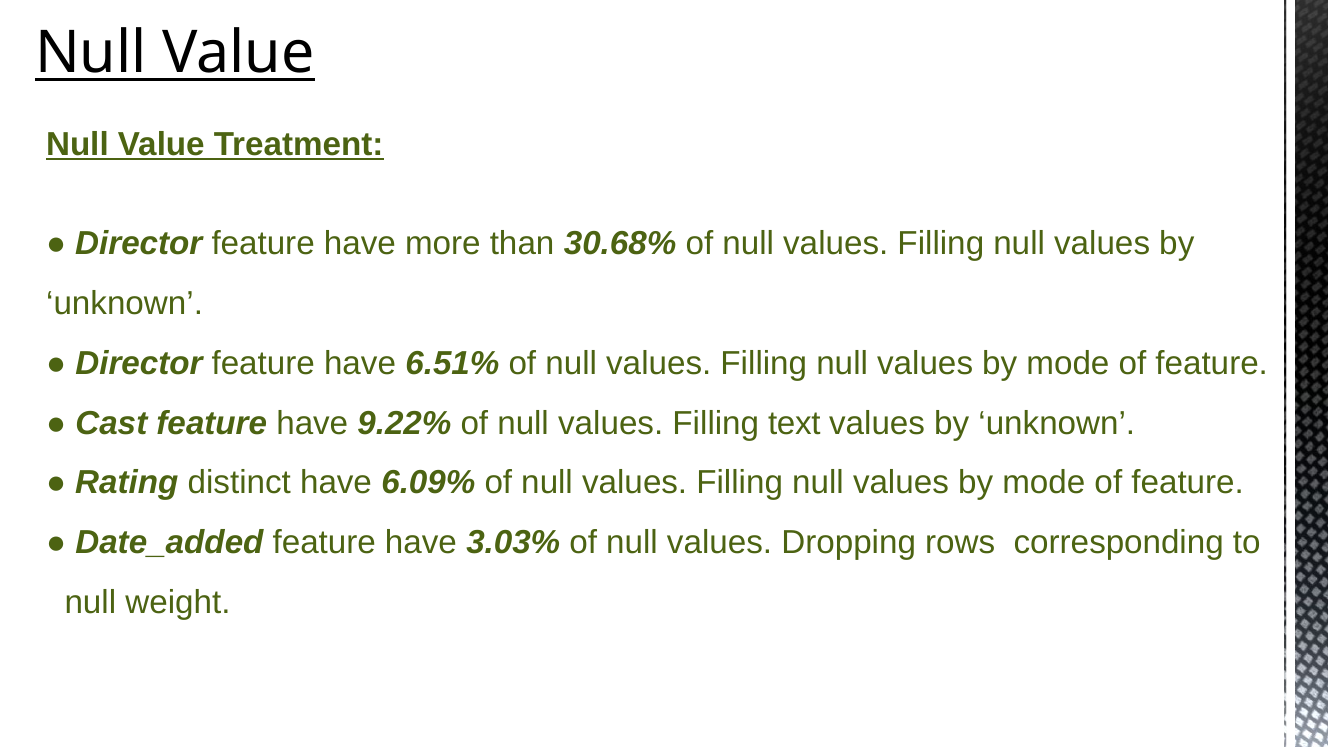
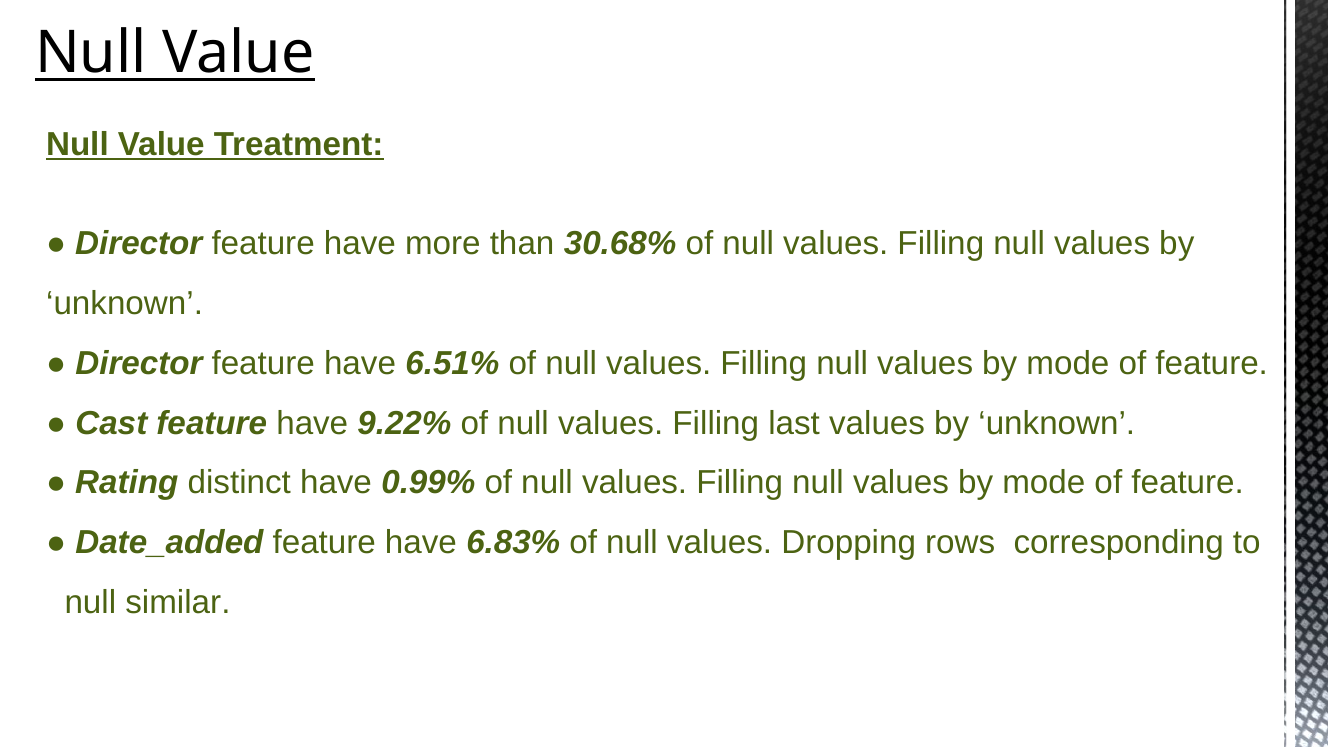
text: text -> last (794, 423)
6.09%: 6.09% -> 0.99% (428, 483)
3.03%: 3.03% -> 6.83% (513, 543)
weight: weight -> similar (178, 602)
